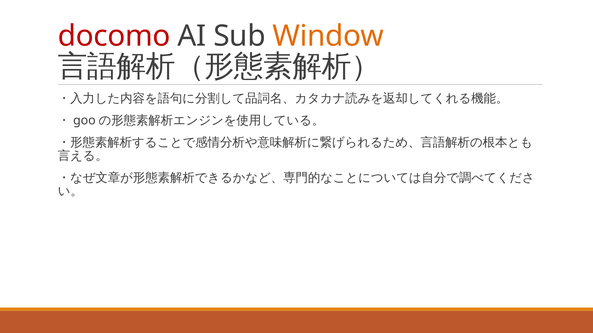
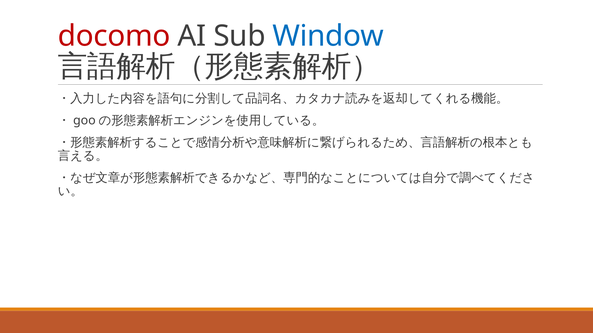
Window colour: orange -> blue (328, 36)
